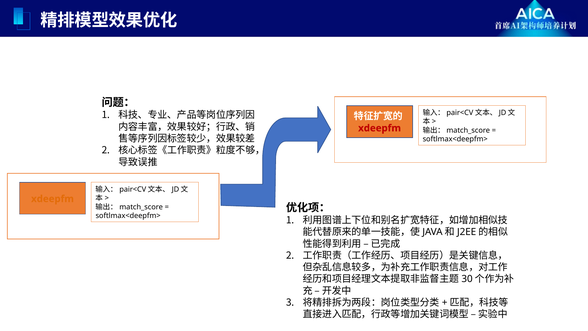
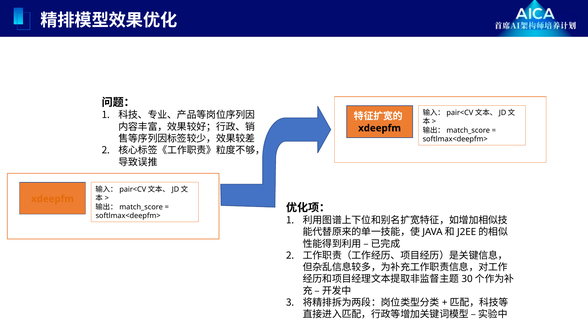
xdeepfm colour: red -> black (380, 128)
